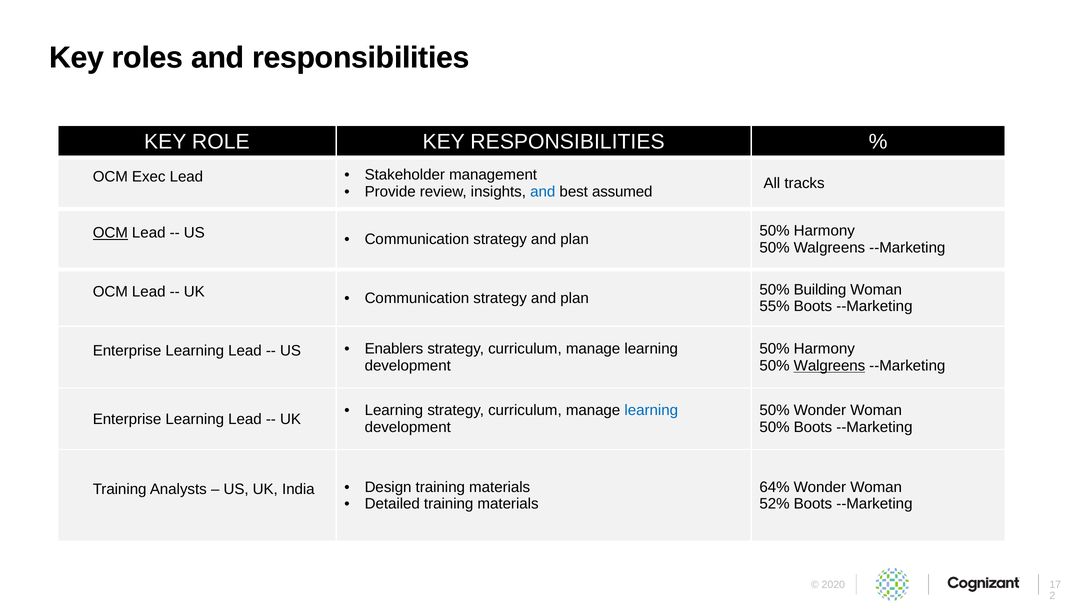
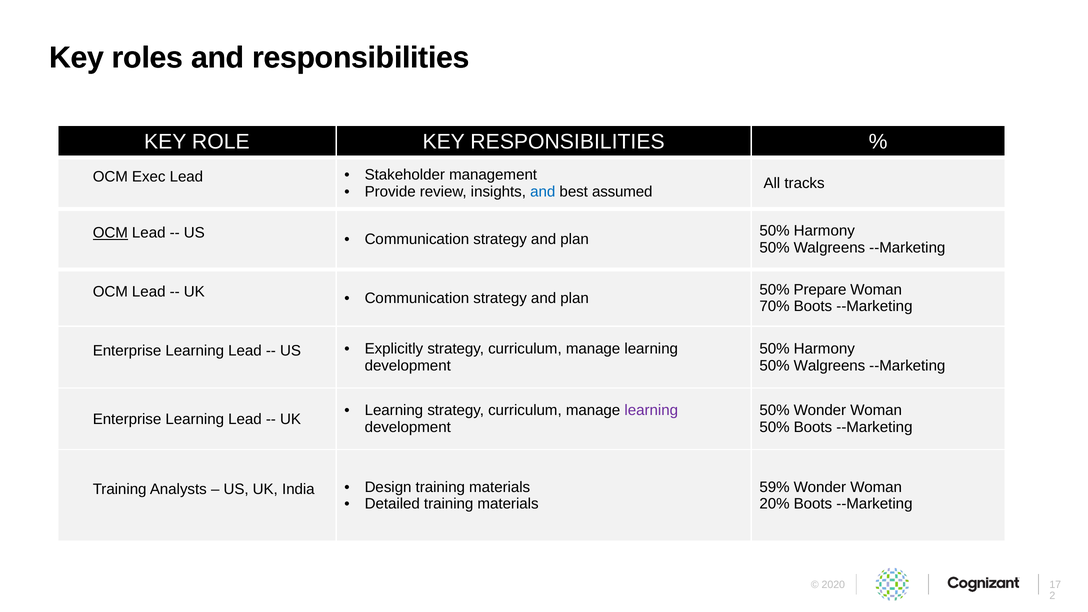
Building: Building -> Prepare (820, 290)
55%: 55% -> 70% (775, 306)
Enablers: Enablers -> Explicitly (394, 349)
Walgreens underline: present -> none (829, 366)
learning colour: blue -> purple (651, 410)
64%: 64% -> 59% (775, 487)
52%: 52% -> 20% (775, 504)
